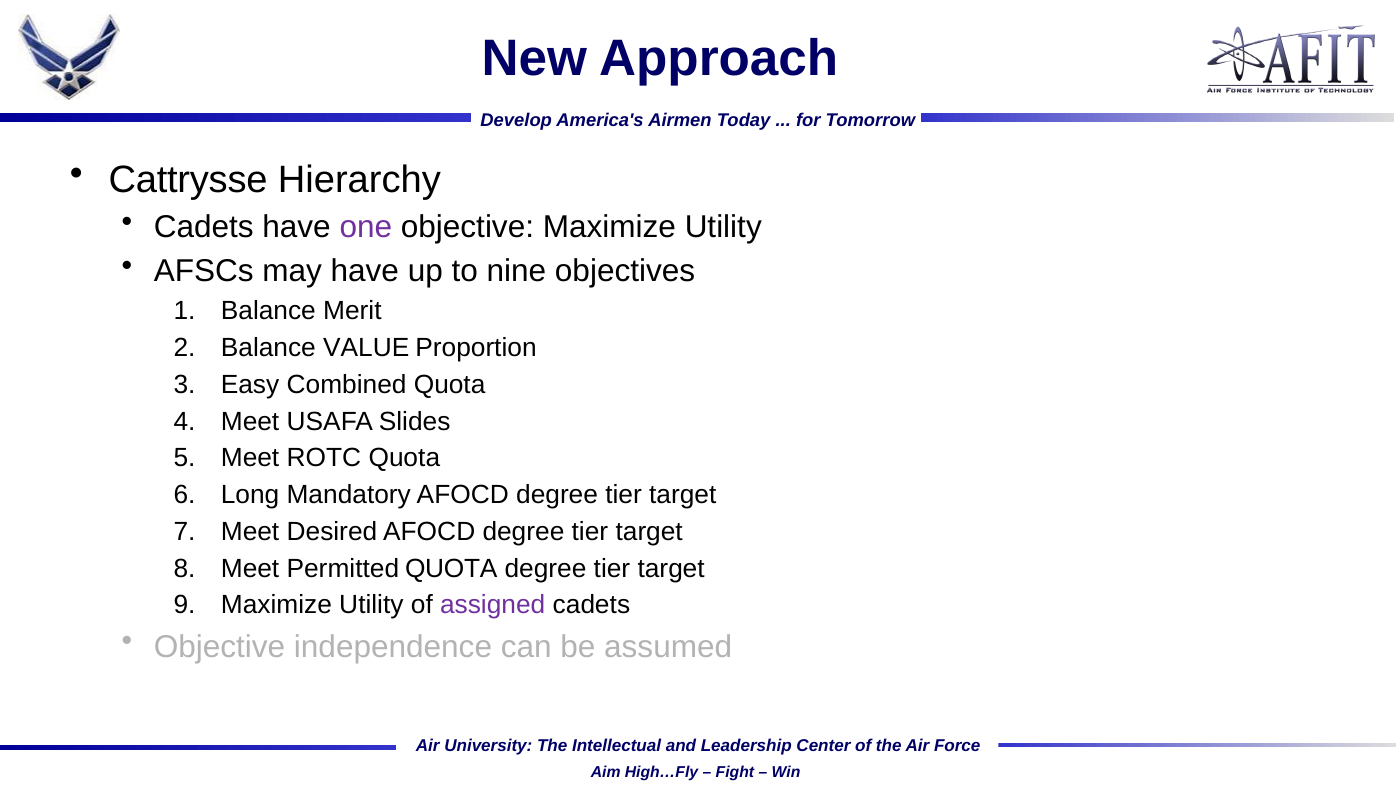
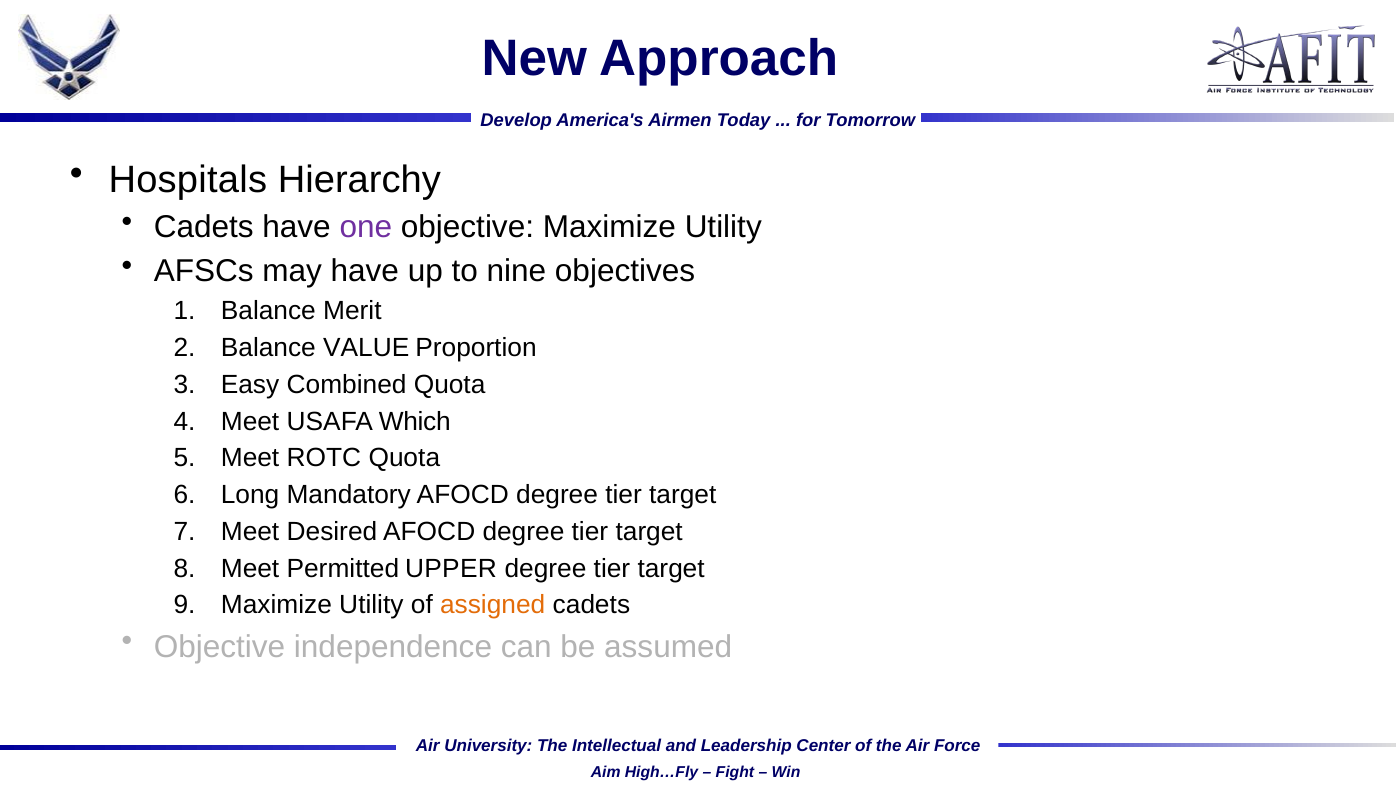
Cattrysse: Cattrysse -> Hospitals (188, 180)
Slides: Slides -> Which (415, 421)
Permitted QUOTA: QUOTA -> UPPER (451, 569)
assigned colour: purple -> orange (493, 605)
